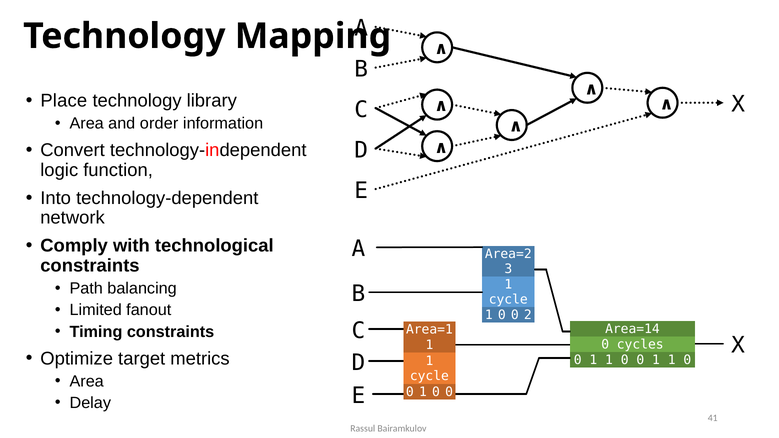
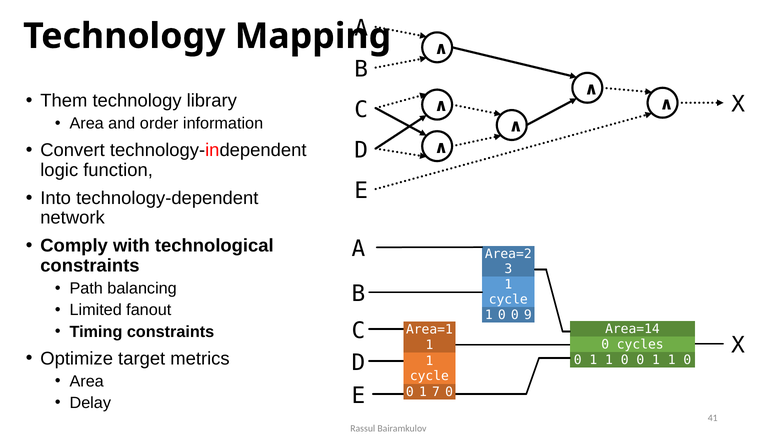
Place: Place -> Them (64, 101)
2: 2 -> 9 (528, 315)
0 1 0: 0 -> 7 (436, 392)
